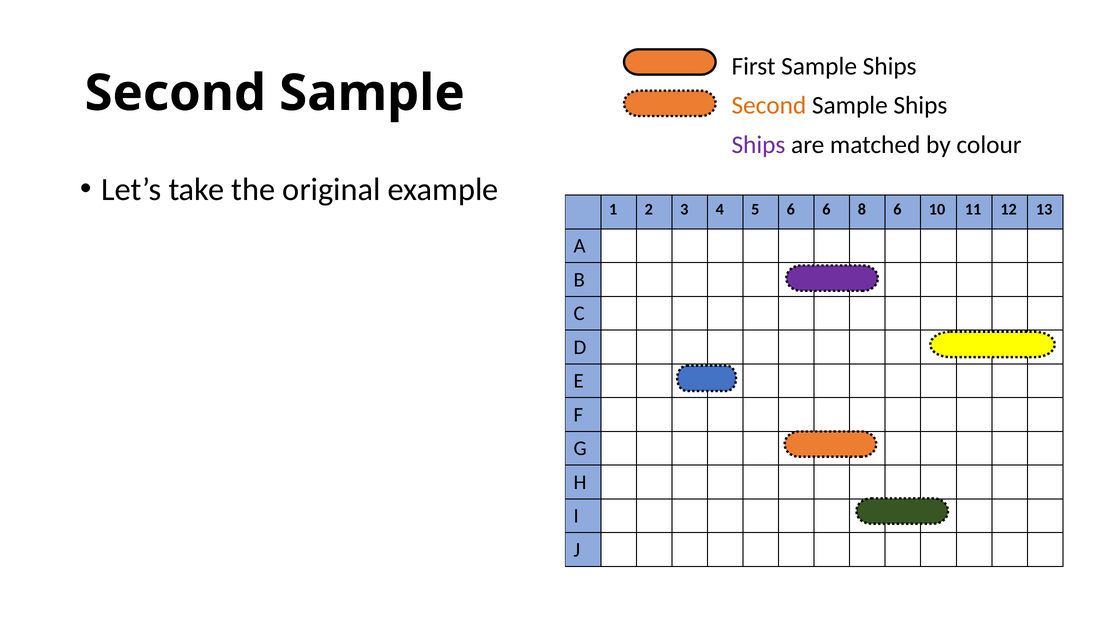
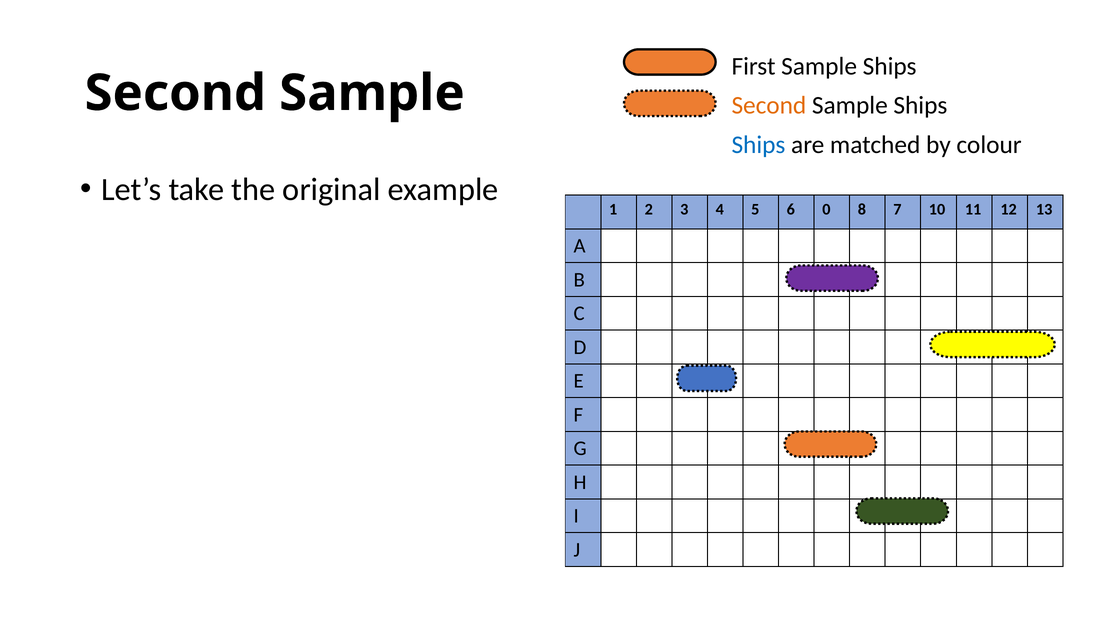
Ships colour: purple -> blue (758, 145)
6 6: 6 -> 0 (826, 209)
8 6: 6 -> 7 (897, 209)
